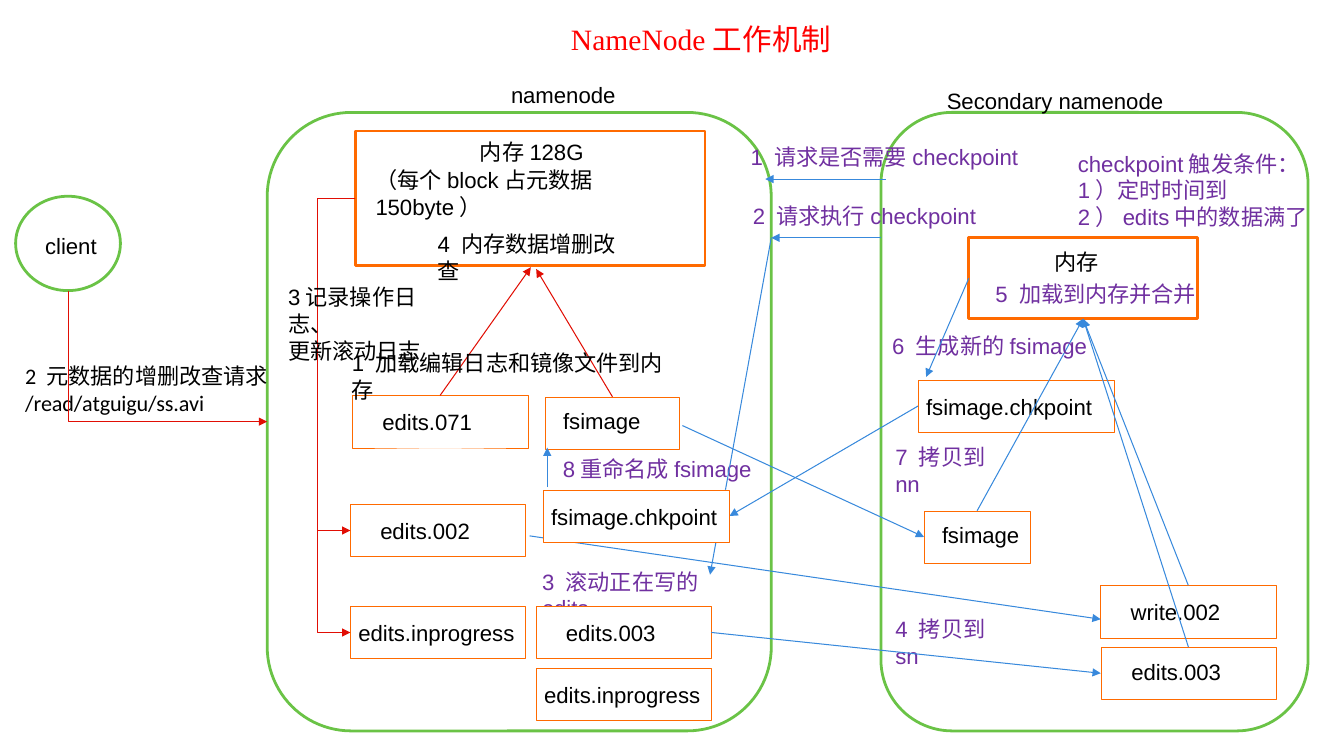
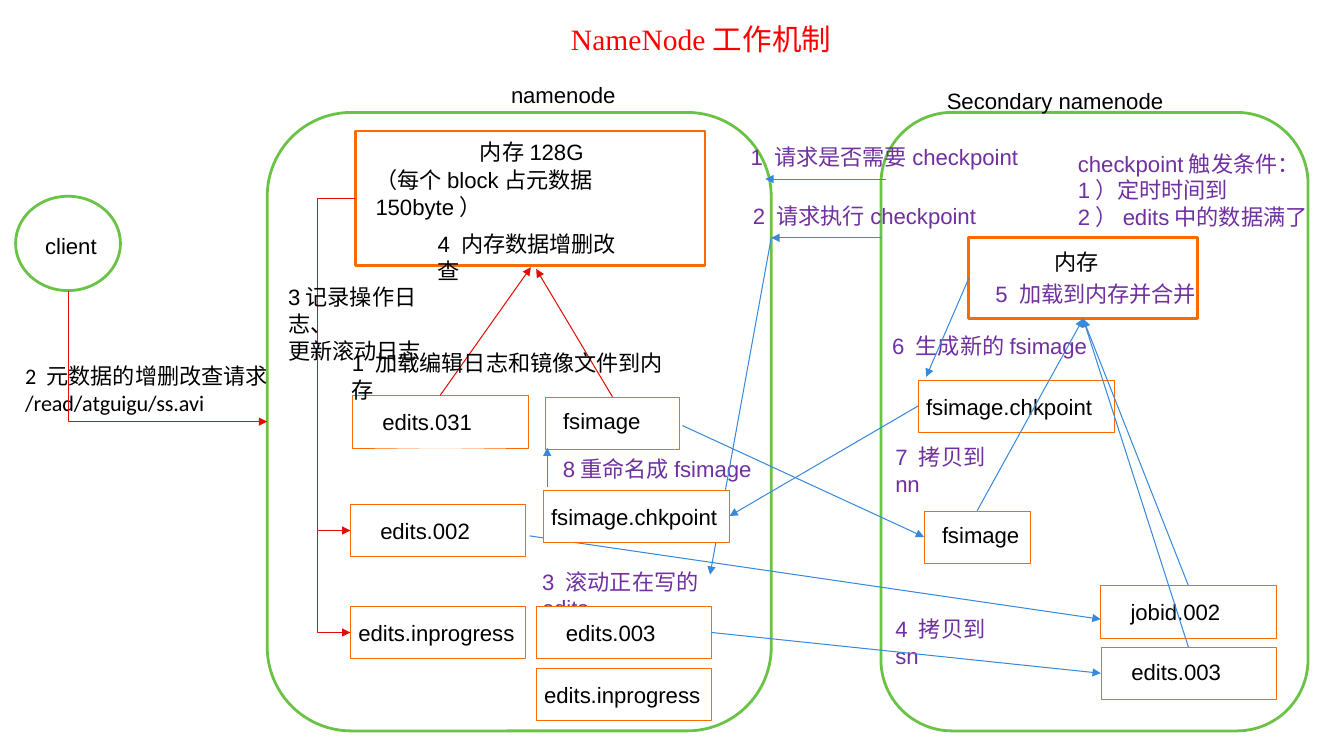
edits.071: edits.071 -> edits.031 (427, 423)
write.002: write.002 -> jobid.002 (1175, 613)
